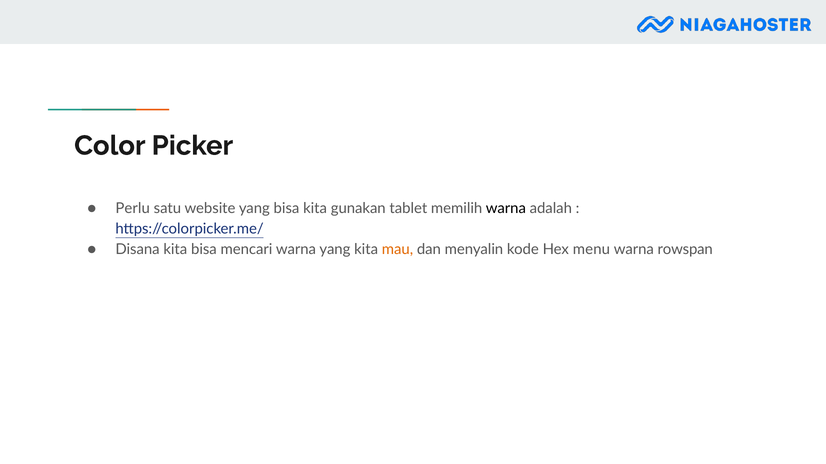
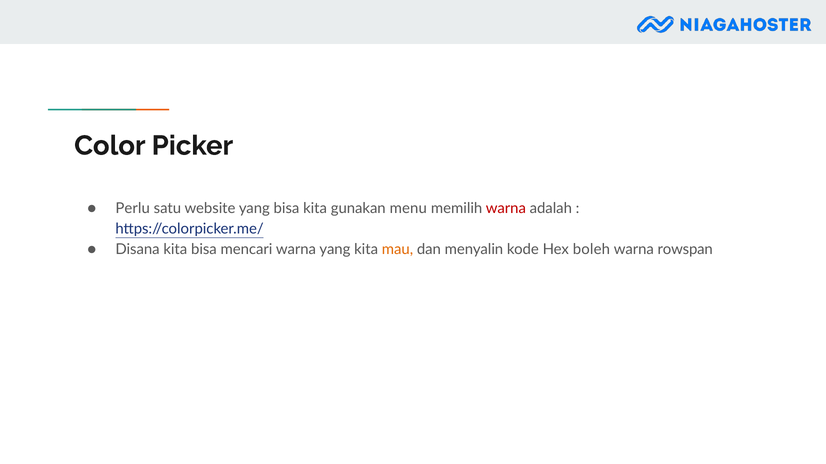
tablet: tablet -> menu (408, 209)
warna colour: black -> red (506, 209)
menu: menu -> boleh (591, 250)
